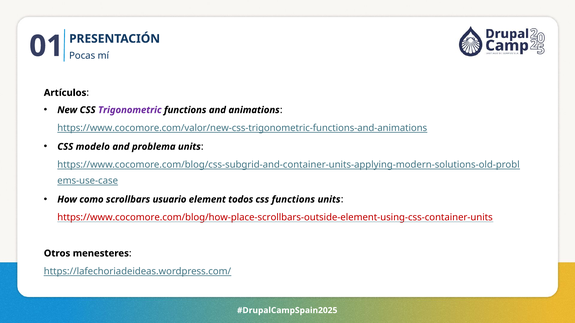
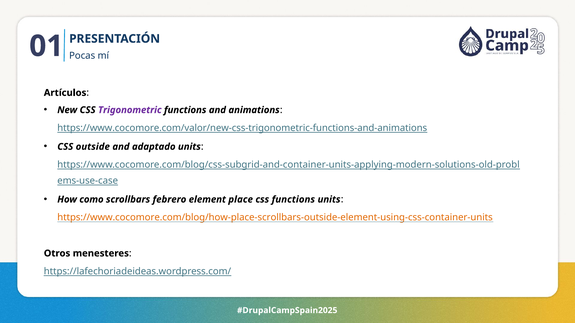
modelo: modelo -> outside (93, 147)
problema: problema -> adaptado (154, 147)
usuario: usuario -> febrero (169, 200)
todos: todos -> place (241, 200)
https://www.cocomore.com/blog/how-place-scrollbars-outside-element-using-css-container-units colour: red -> orange (275, 218)
